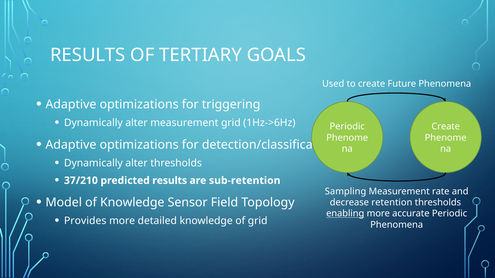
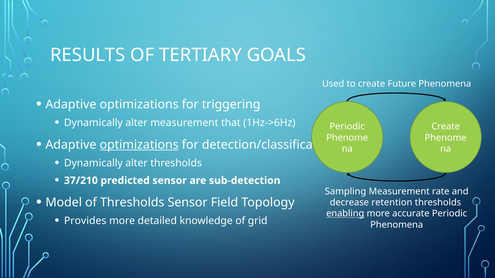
measurement grid: grid -> that (231, 123)
optimizations underline: none -> present (139, 145)
predicted results: results -> sensor (170, 181)
sub-retention: sub-retention -> sub-detection (245, 181)
of Knowledge: Knowledge -> Thresholds (132, 203)
